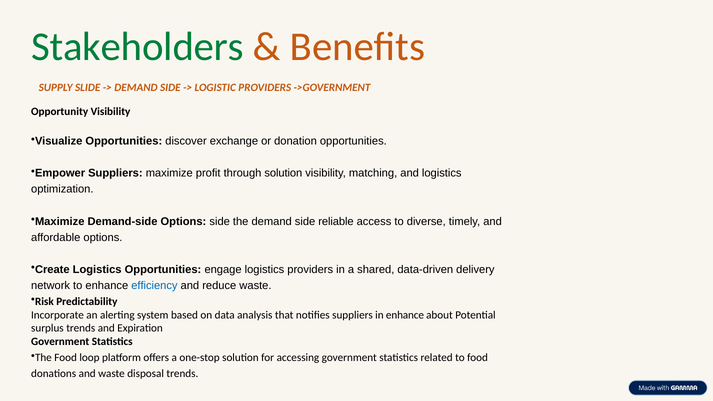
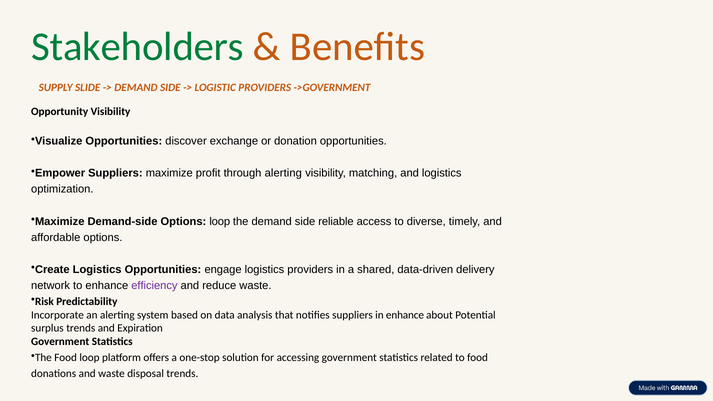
through solution: solution -> alerting (283, 173)
Options side: side -> loop (220, 221)
efficiency colour: blue -> purple (154, 286)
